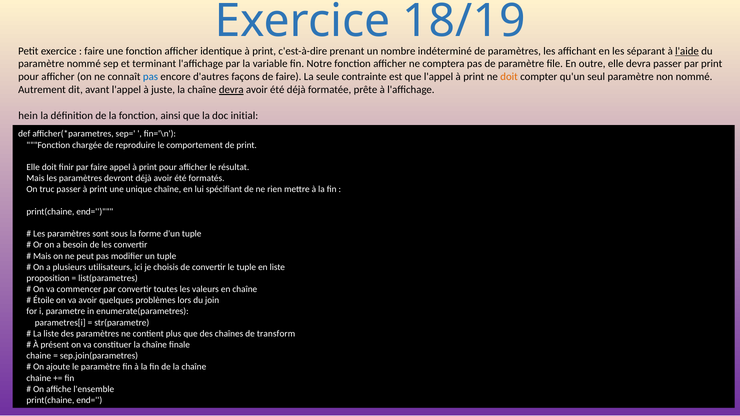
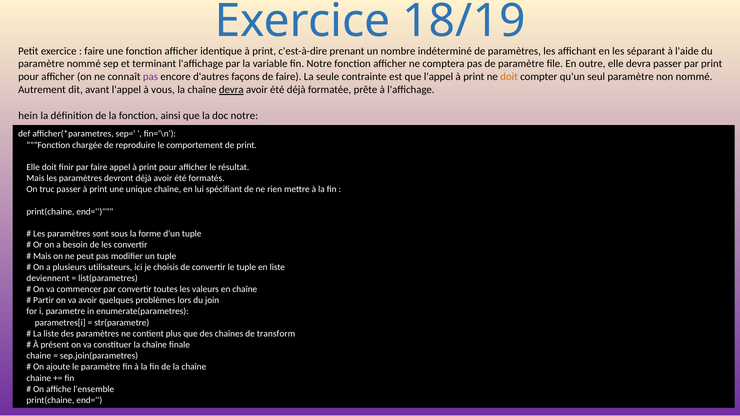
l'aide underline: present -> none (687, 51)
pas colour: blue -> purple (150, 77)
juste: juste -> vous (163, 90)
doc initial: initial -> notre (244, 116)
proposition: proposition -> deviennent (48, 278)
Étoile: Étoile -> Partir (44, 301)
